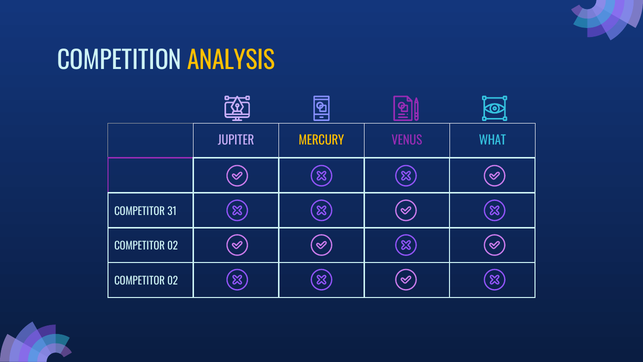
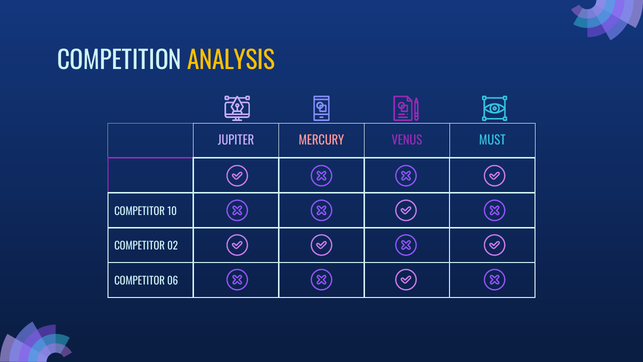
MERCURY colour: yellow -> pink (321, 140)
WHAT: WHAT -> MUST (492, 140)
31: 31 -> 10 (172, 211)
02: 02 -> 06 (173, 281)
